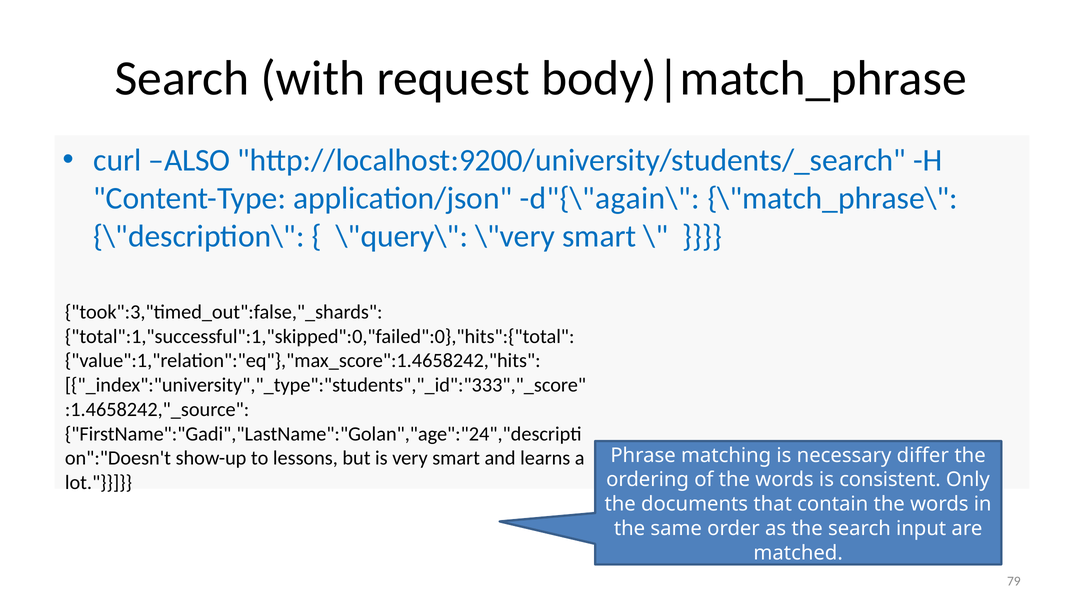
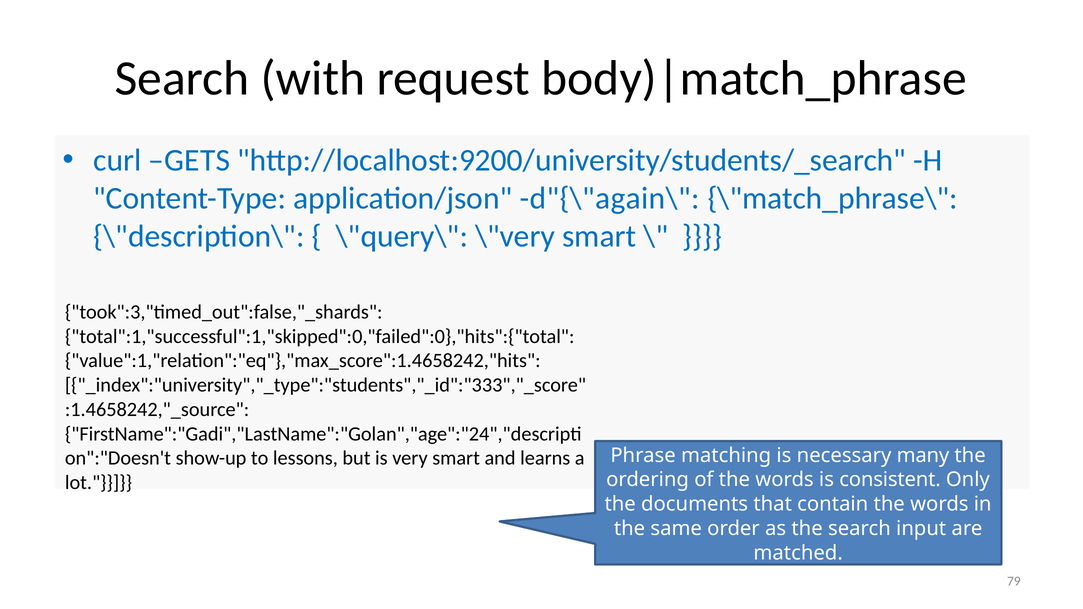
ALSO: ALSO -> GETS (189, 161)
differ: differ -> many (923, 456)
